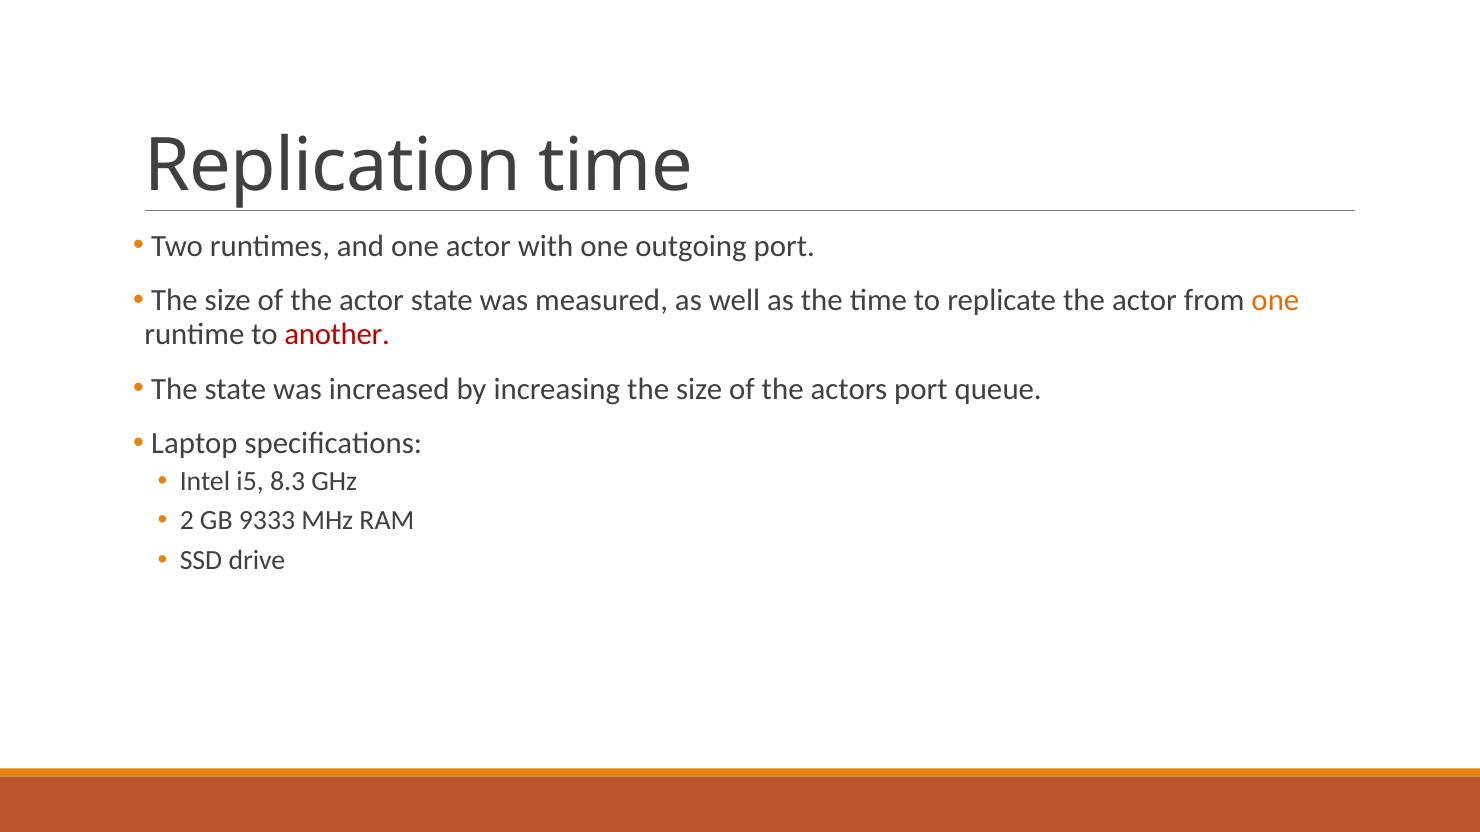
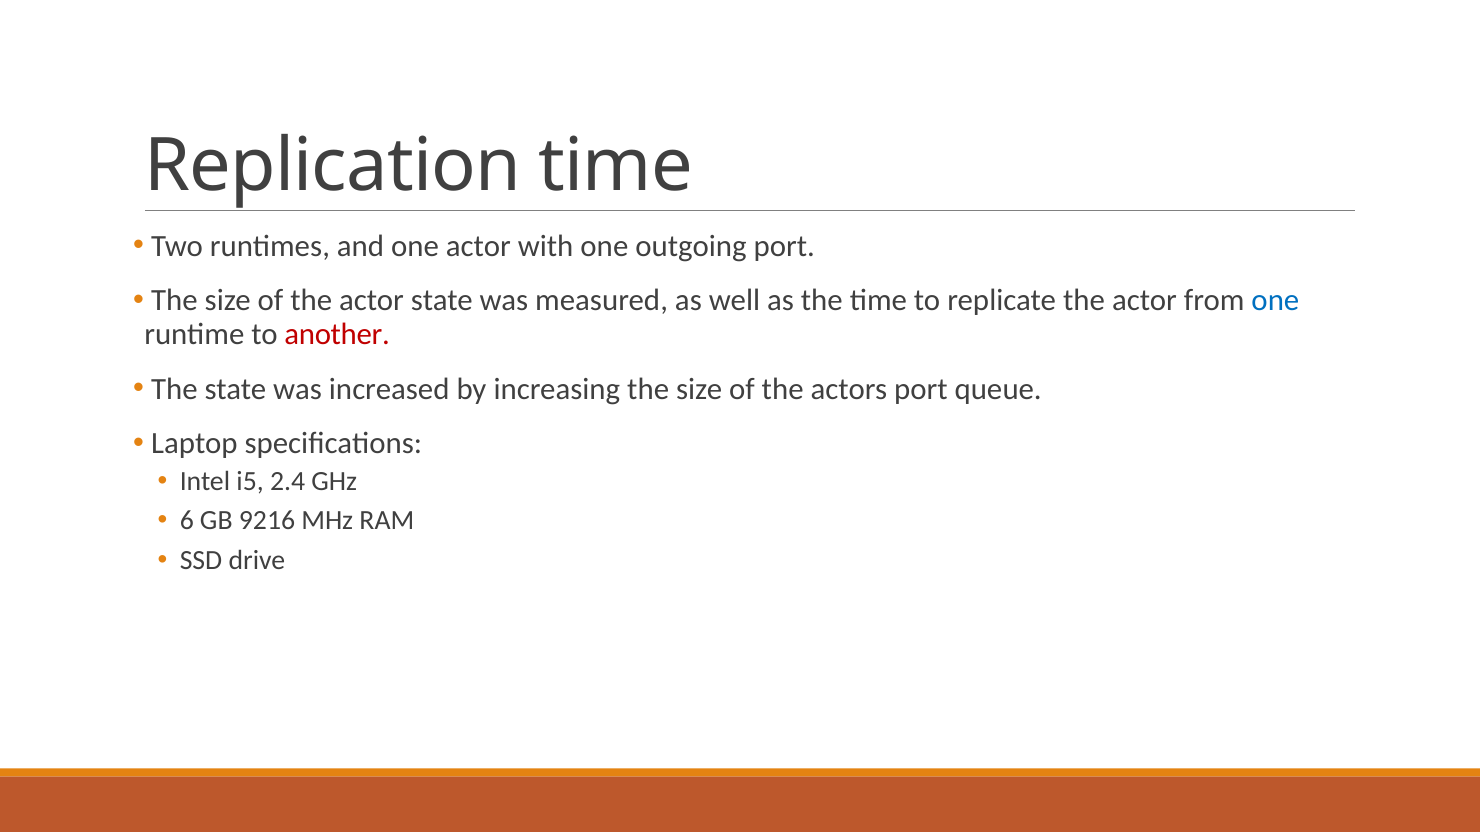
one colour: orange -> blue (1275, 301)
8.3: 8.3 -> 2.4 (288, 482)
2: 2 -> 6 (187, 521)
9333: 9333 -> 9216 (267, 521)
